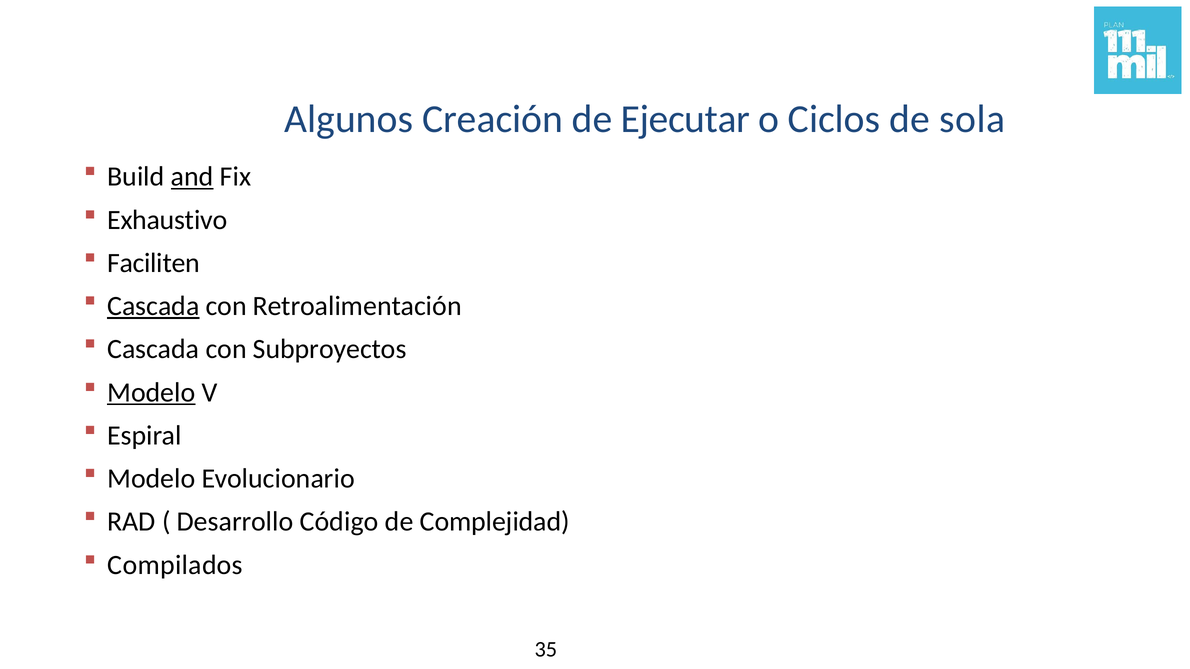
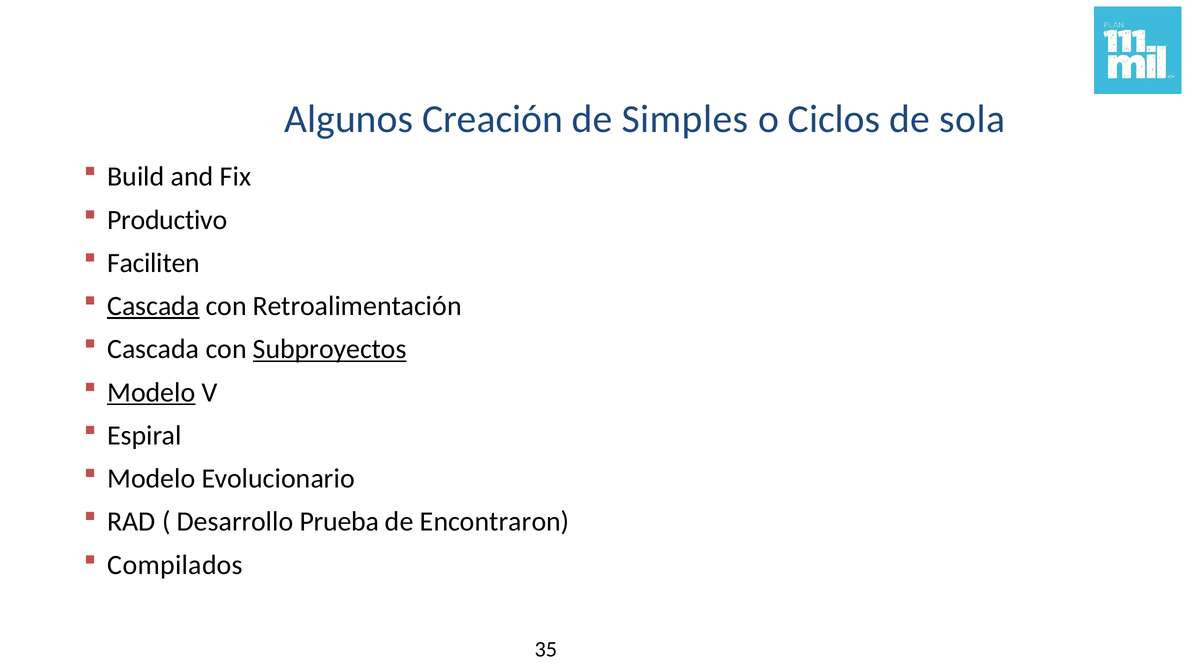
Ejecutar: Ejecutar -> Simples (685, 119)
and underline: present -> none (192, 177)
Exhaustivo: Exhaustivo -> Productivo (167, 220)
Subproyectos underline: none -> present (330, 349)
Código: Código -> Prueba (339, 522)
Complejidad: Complejidad -> Encontraron (495, 522)
